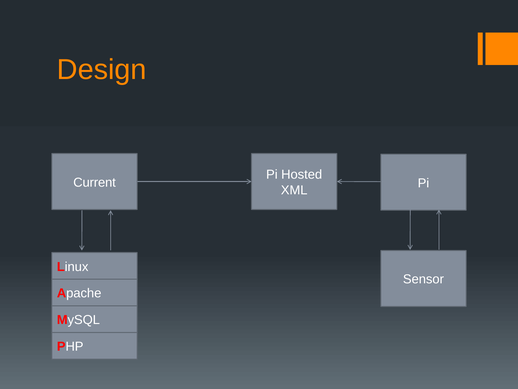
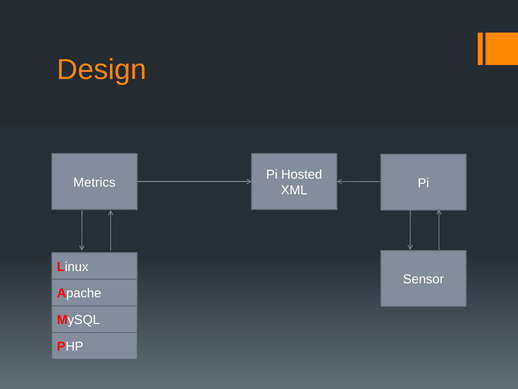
Current: Current -> Metrics (94, 182)
